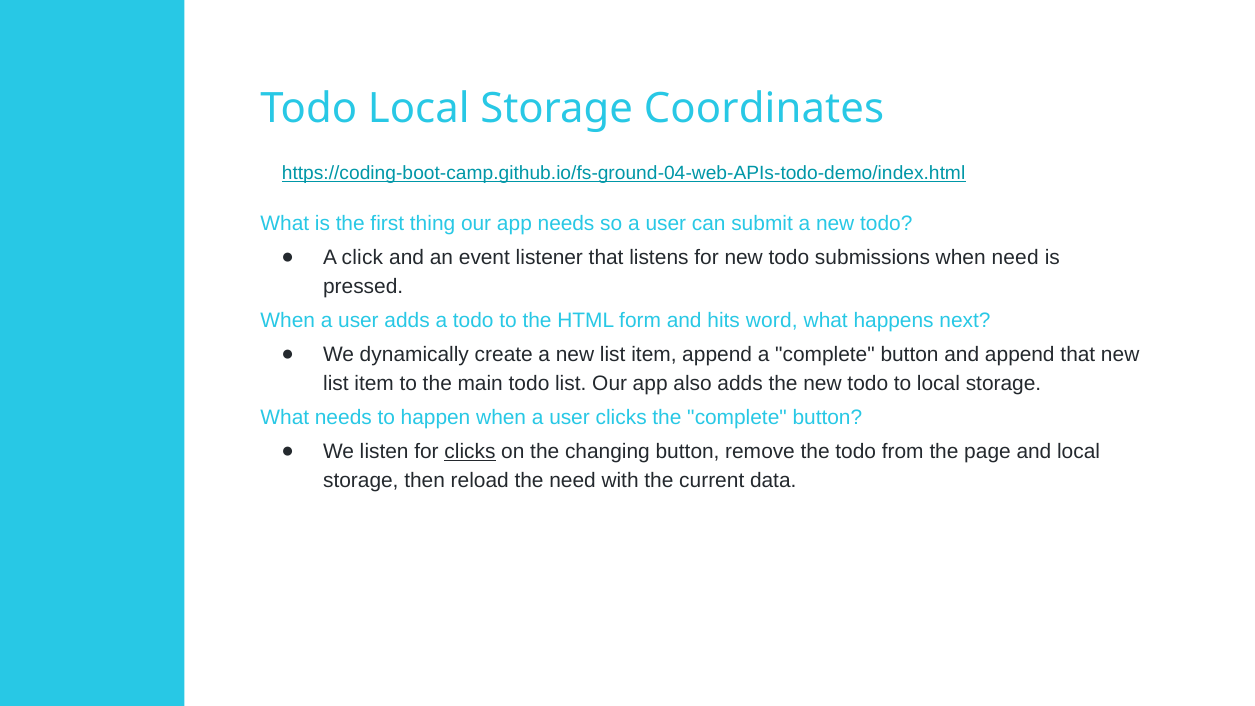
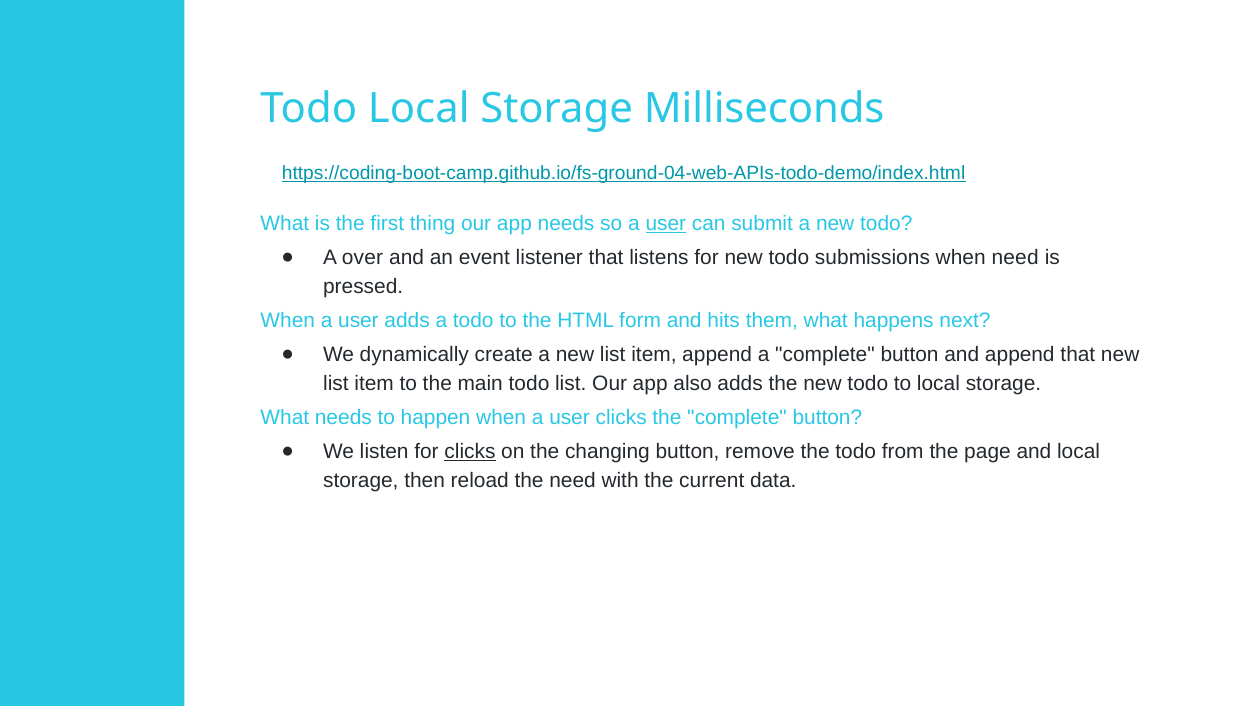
Coordinates: Coordinates -> Milliseconds (764, 108)
user underline: none -> present (666, 224)
click: click -> over (362, 258)
word: word -> them (772, 321)
